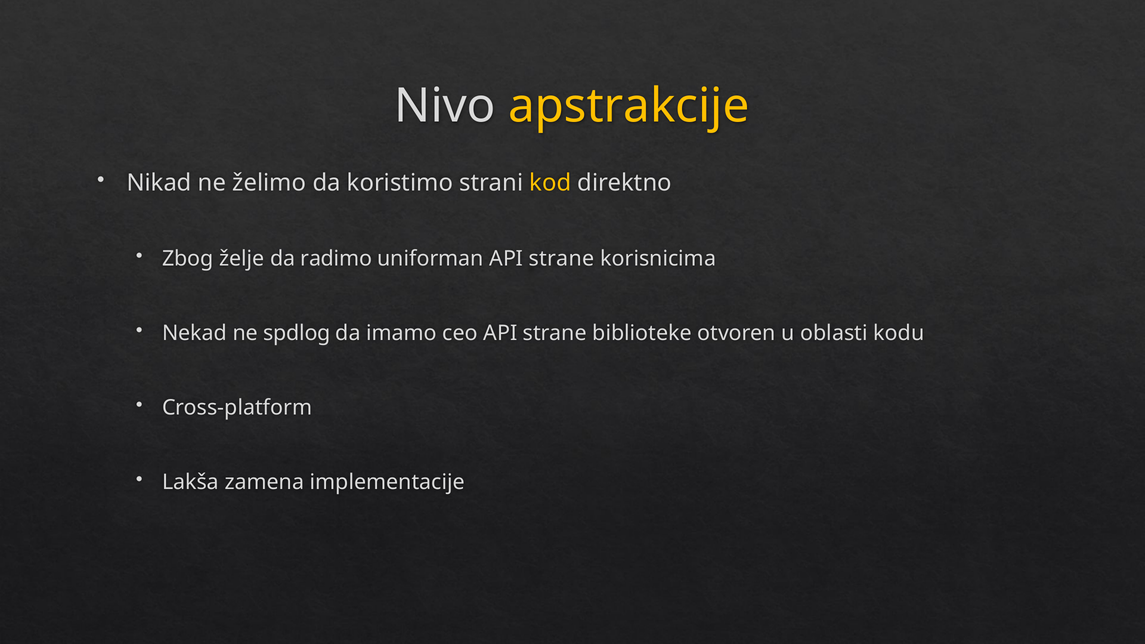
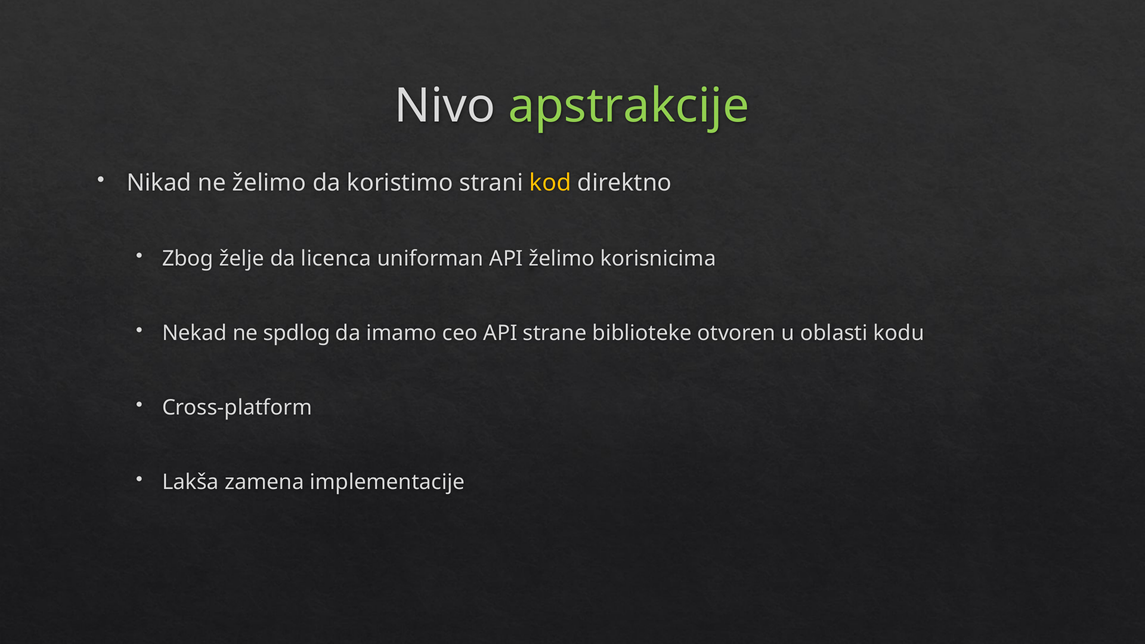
apstrakcije colour: yellow -> light green (629, 106)
radimo: radimo -> licenca (336, 259)
uniforman API strane: strane -> želimo (562, 259)
